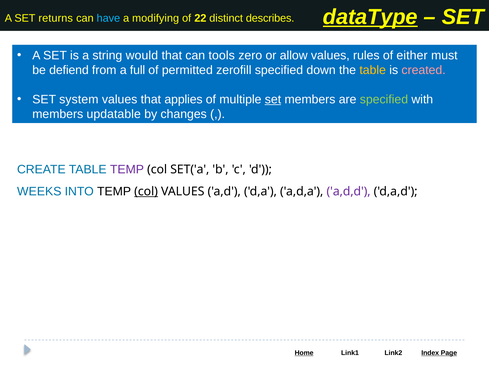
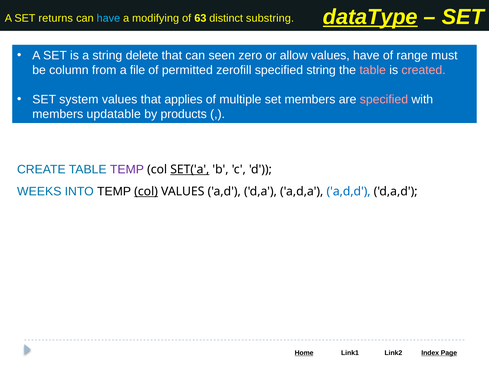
22: 22 -> 63 (200, 18)
describes: describes -> substring (270, 18)
would: would -> delete (142, 55)
tools: tools -> seen (222, 55)
values rules: rules -> have (366, 55)
either: either -> range (412, 55)
defiend: defiend -> column (69, 70)
full: full -> file (138, 70)
specified down: down -> string (321, 70)
table colour: yellow -> pink (373, 70)
set underline: present -> none (273, 99)
specified colour: light green -> pink (384, 99)
changes: changes -> products (184, 114)
SET('a underline: none -> present (190, 169)
a,d,d colour: purple -> blue (349, 191)
